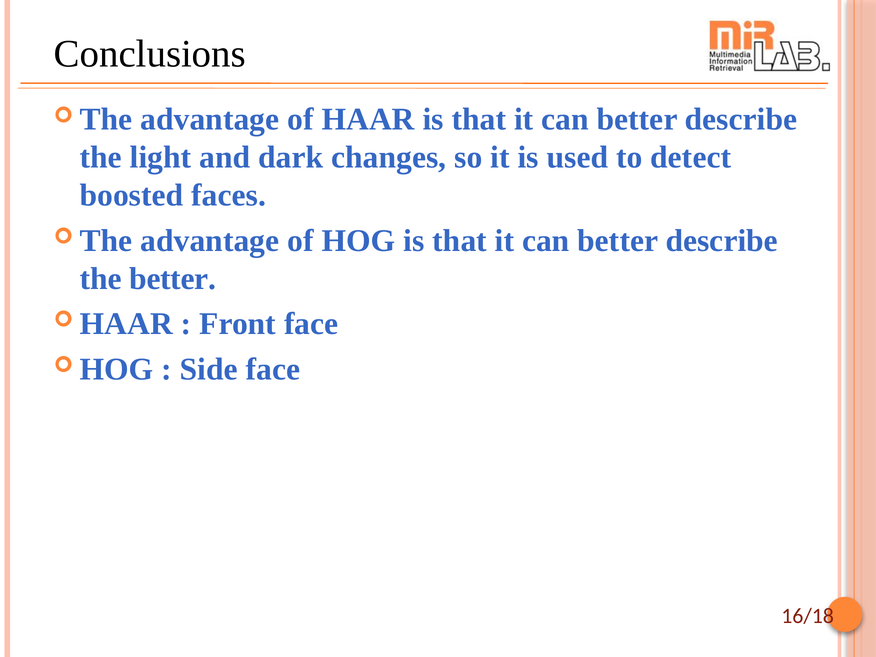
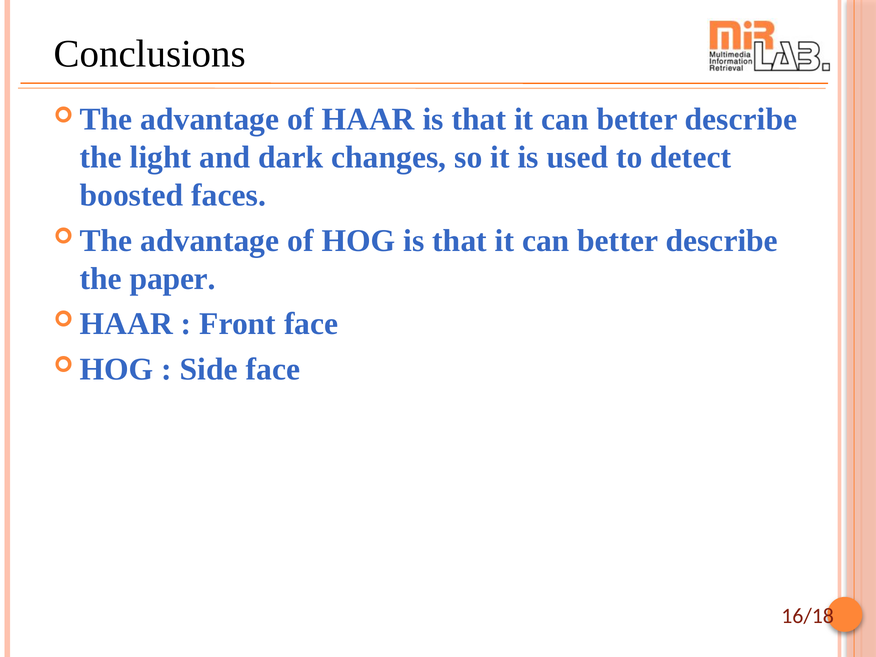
the better: better -> paper (173, 279)
